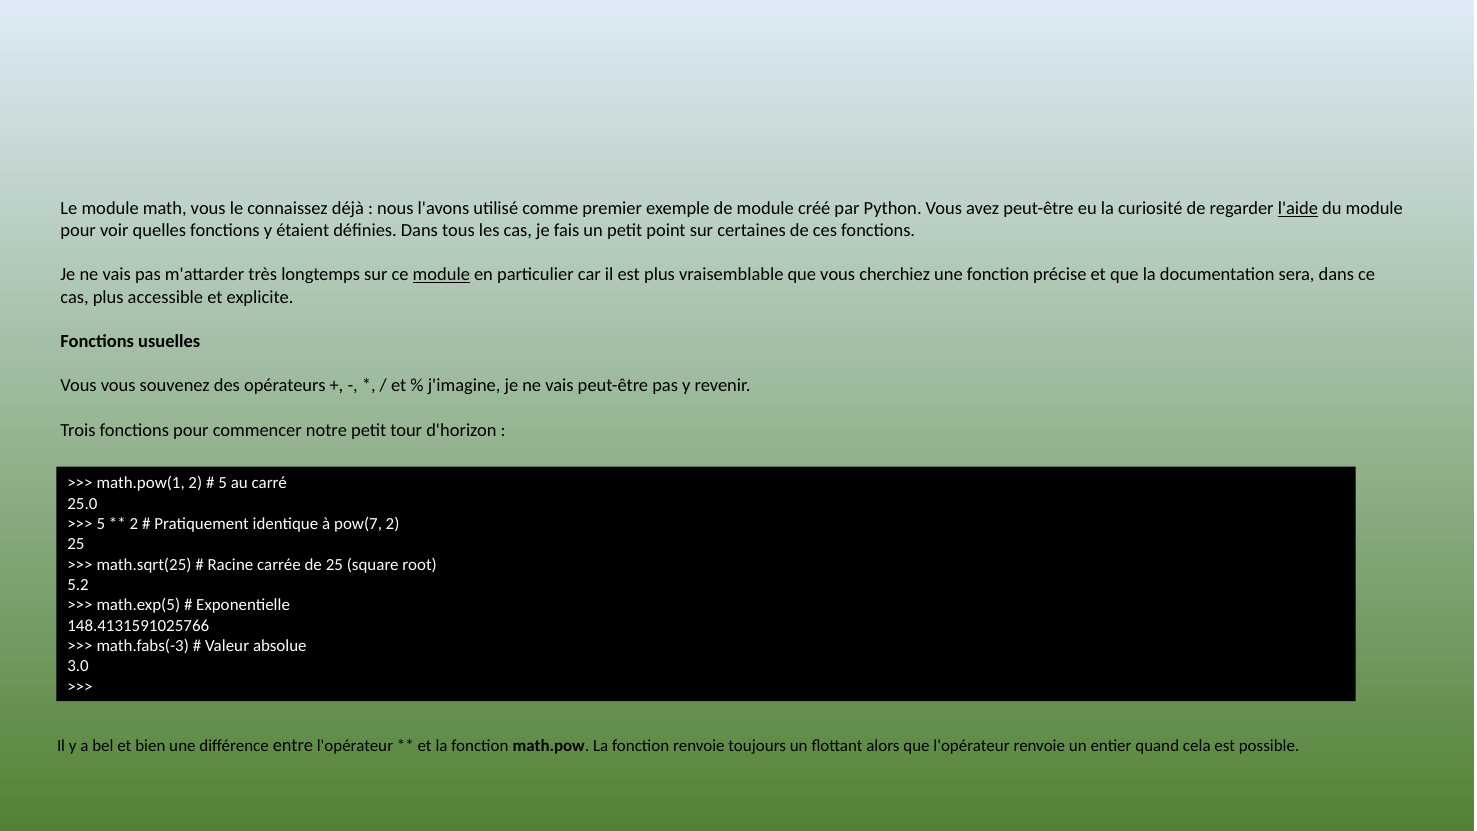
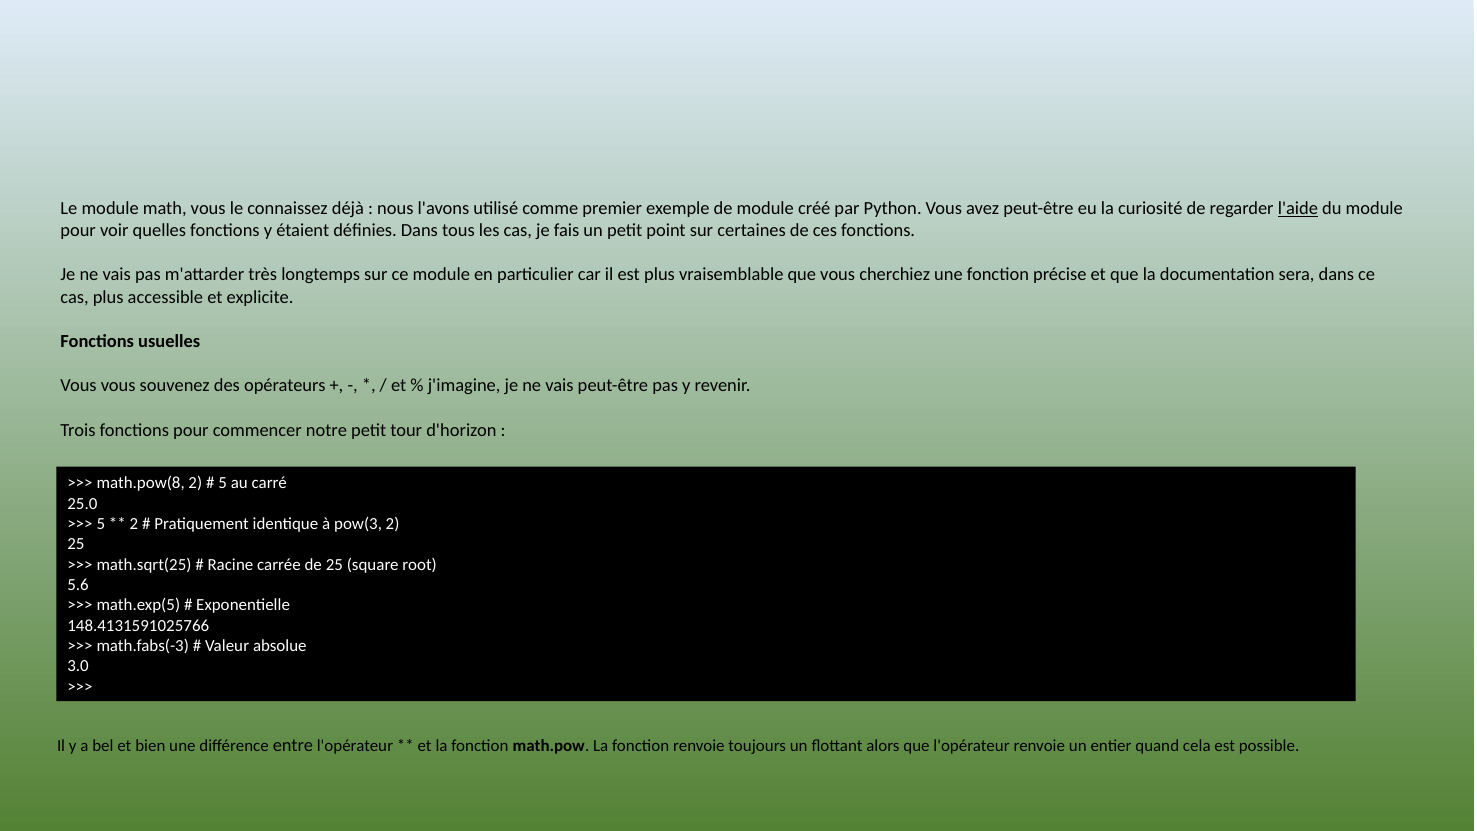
module underline: present -> none (441, 275)
math.pow(1: math.pow(1 -> math.pow(8 (141, 483)
pow(7: pow(7 -> pow(3 (358, 524)
5.2: 5.2 -> 5.6 (78, 585)
